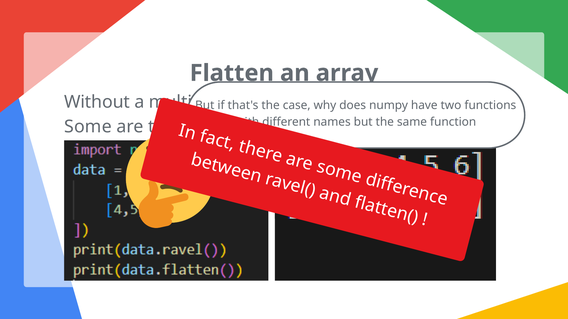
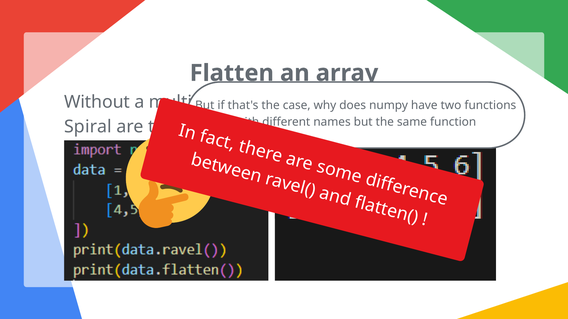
Some: Some -> Spiral (88, 127)
